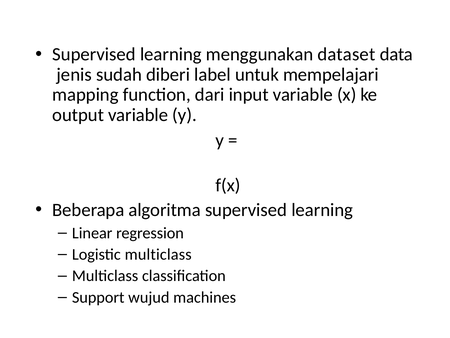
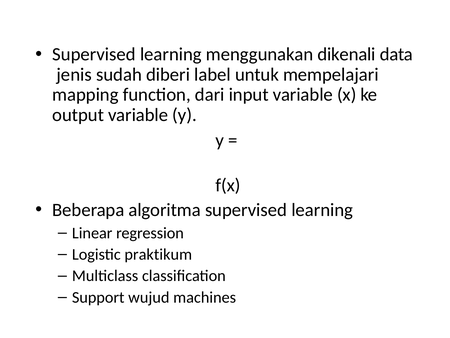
dataset: dataset -> dikenali (347, 54)
Logistic multiclass: multiclass -> praktikum (158, 254)
